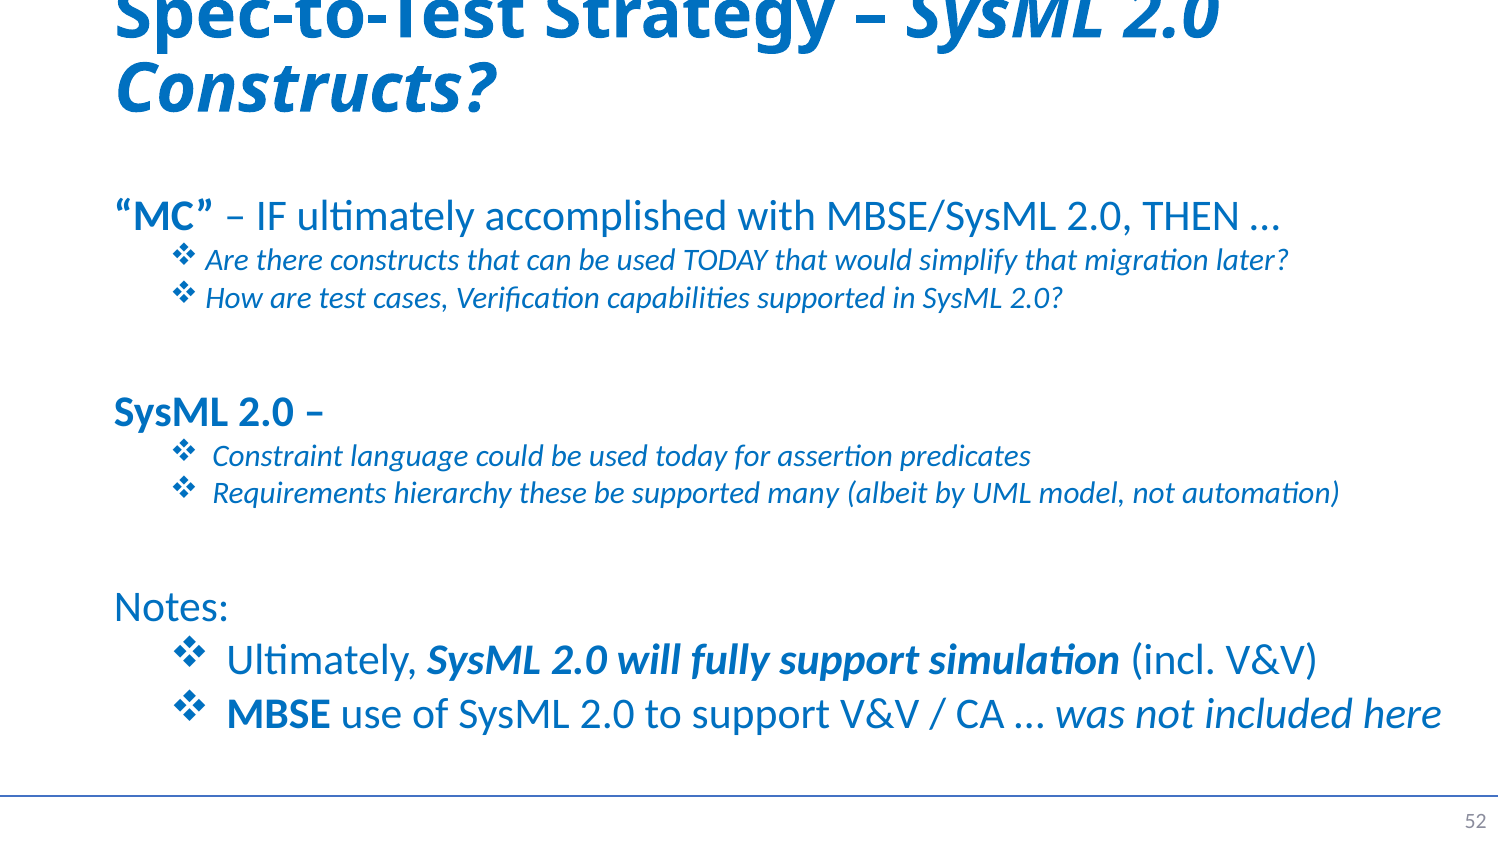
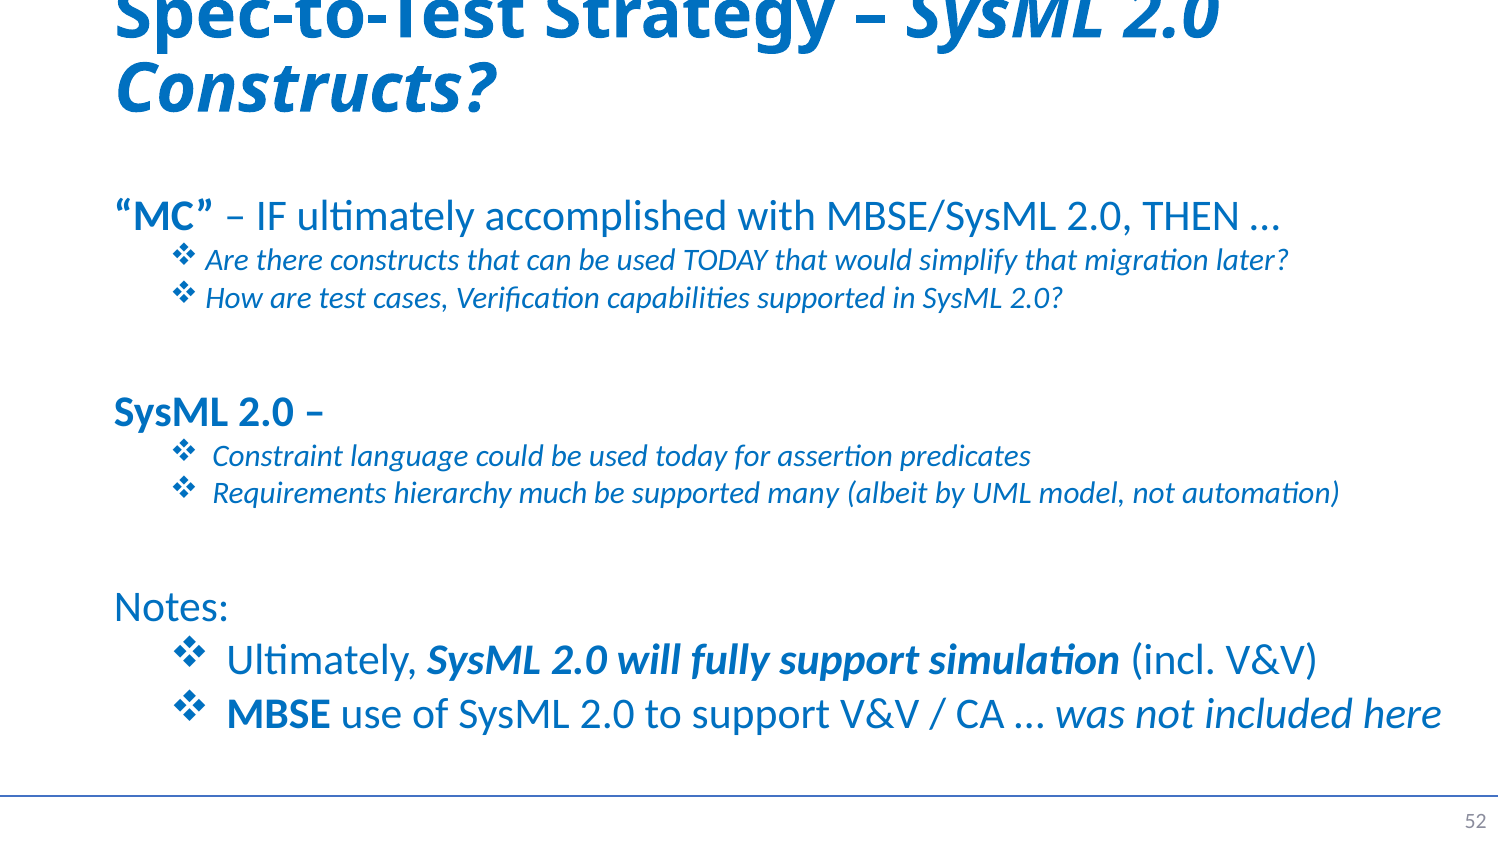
these: these -> much (553, 493)
